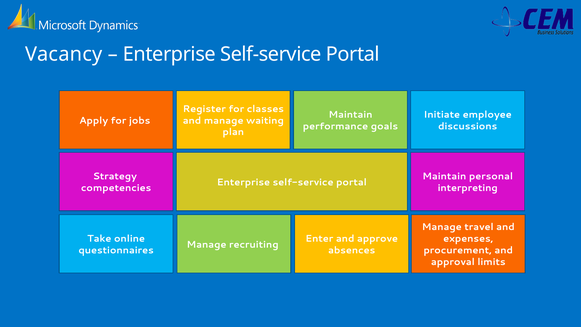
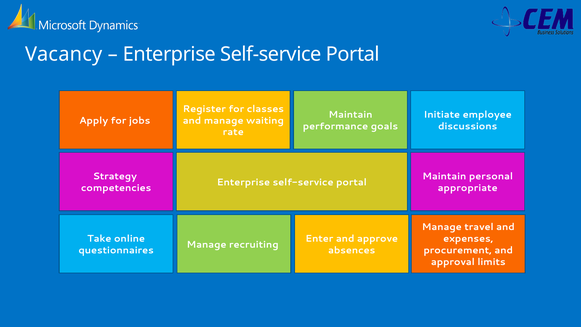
plan: plan -> rate (233, 132)
interpreting: interpreting -> appropriate (468, 188)
